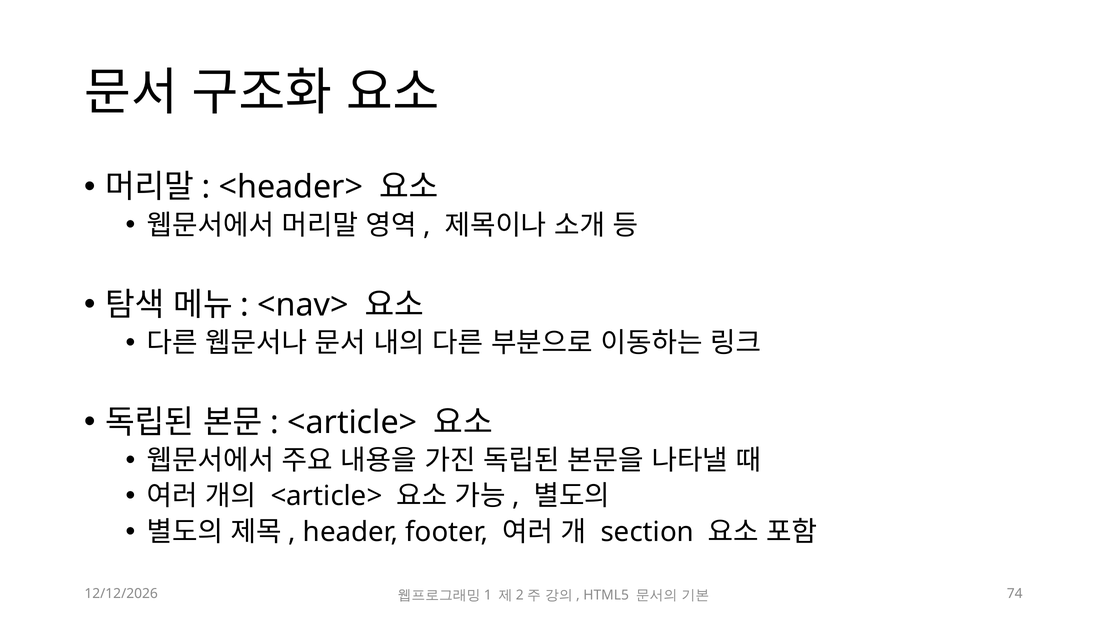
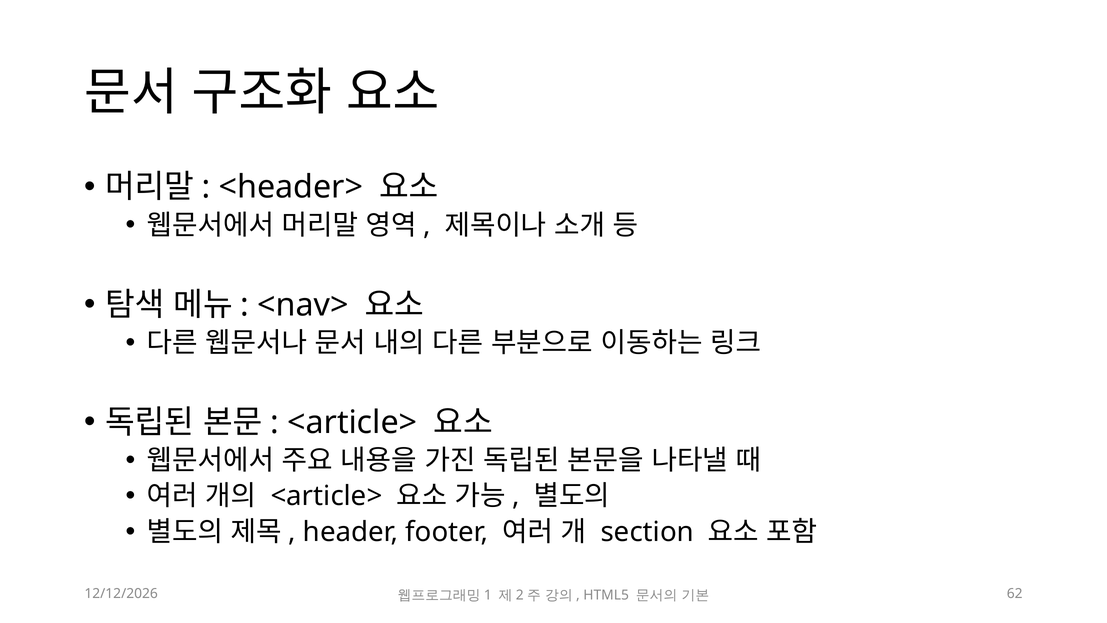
74: 74 -> 62 (1015, 594)
